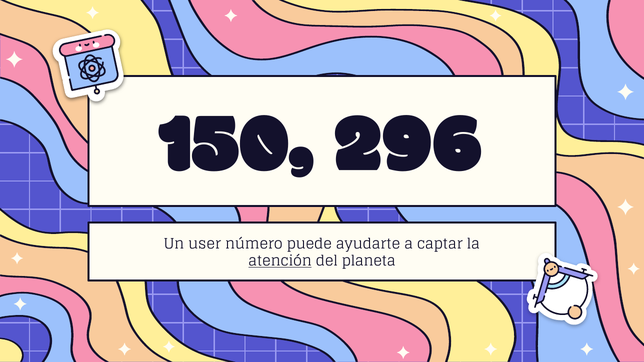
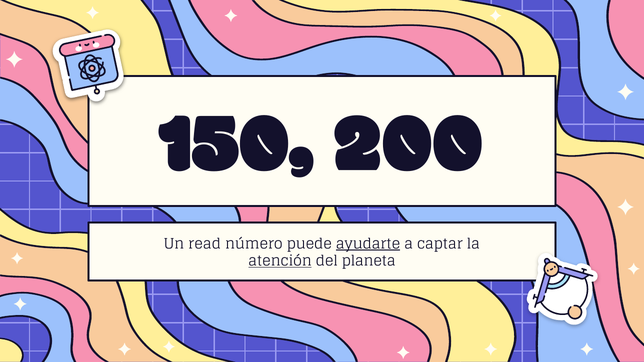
296: 296 -> 200 (408, 142)
user: user -> read (205, 244)
ayudarte underline: none -> present (368, 244)
